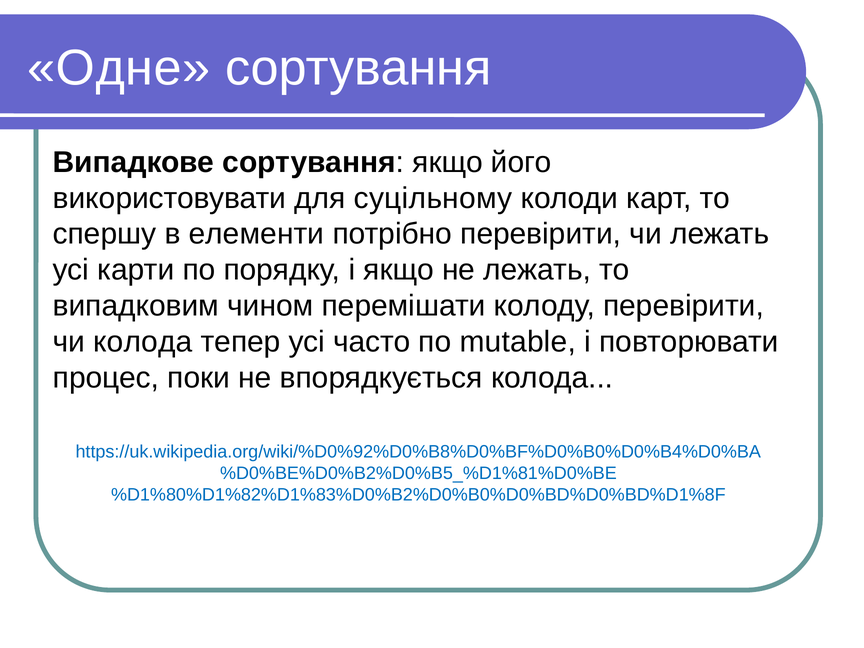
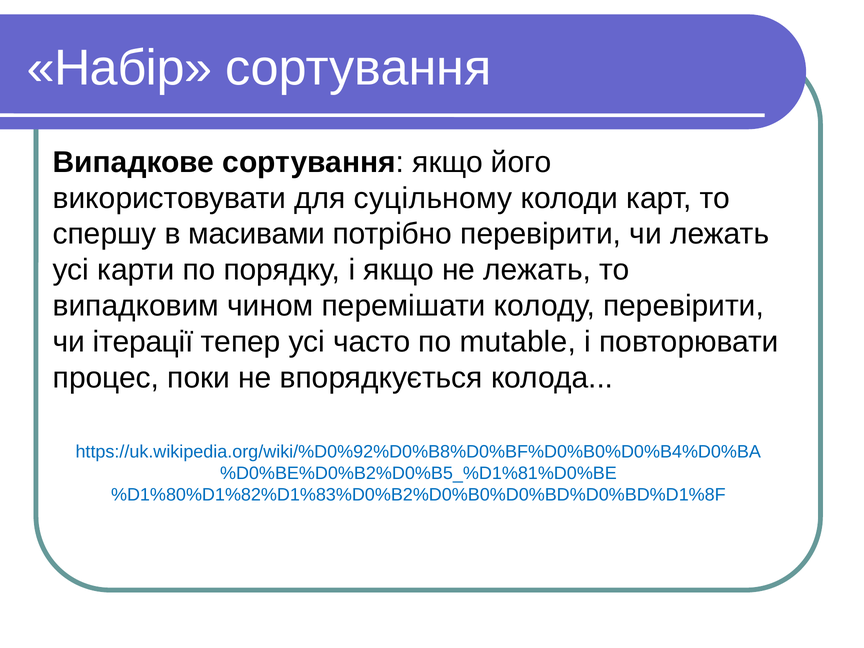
Одне: Одне -> Набір (119, 68)
елементи: елементи -> масивами (257, 234)
чи колода: колода -> ітерації (143, 342)
